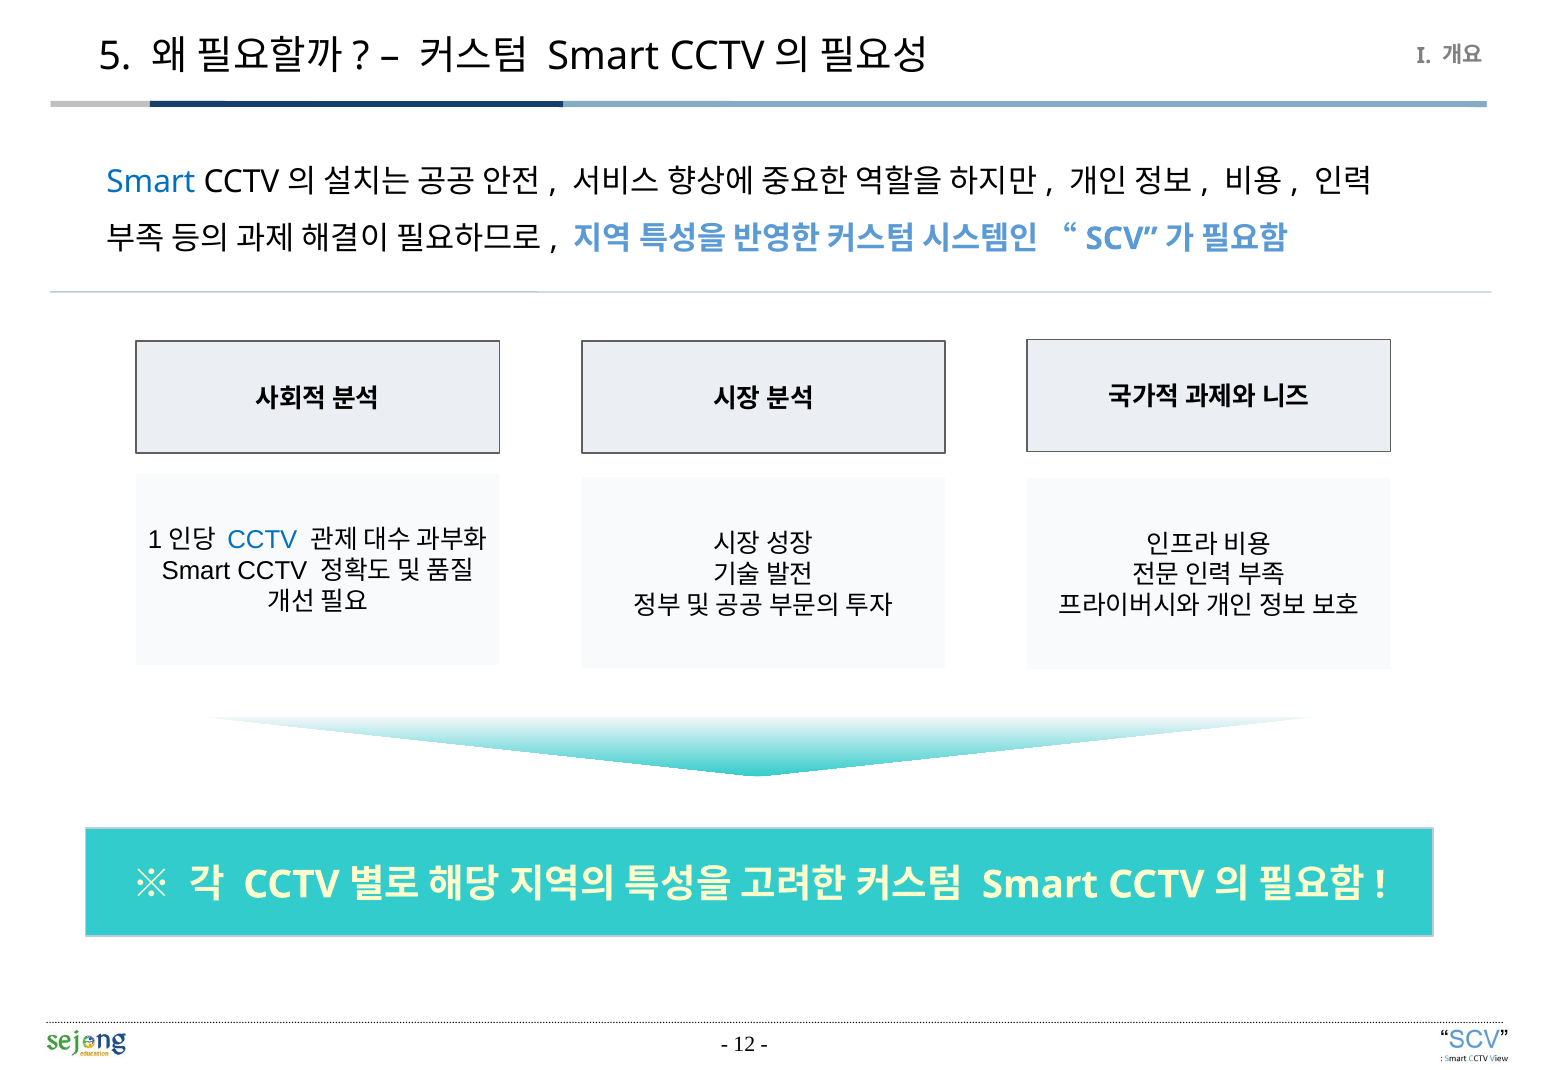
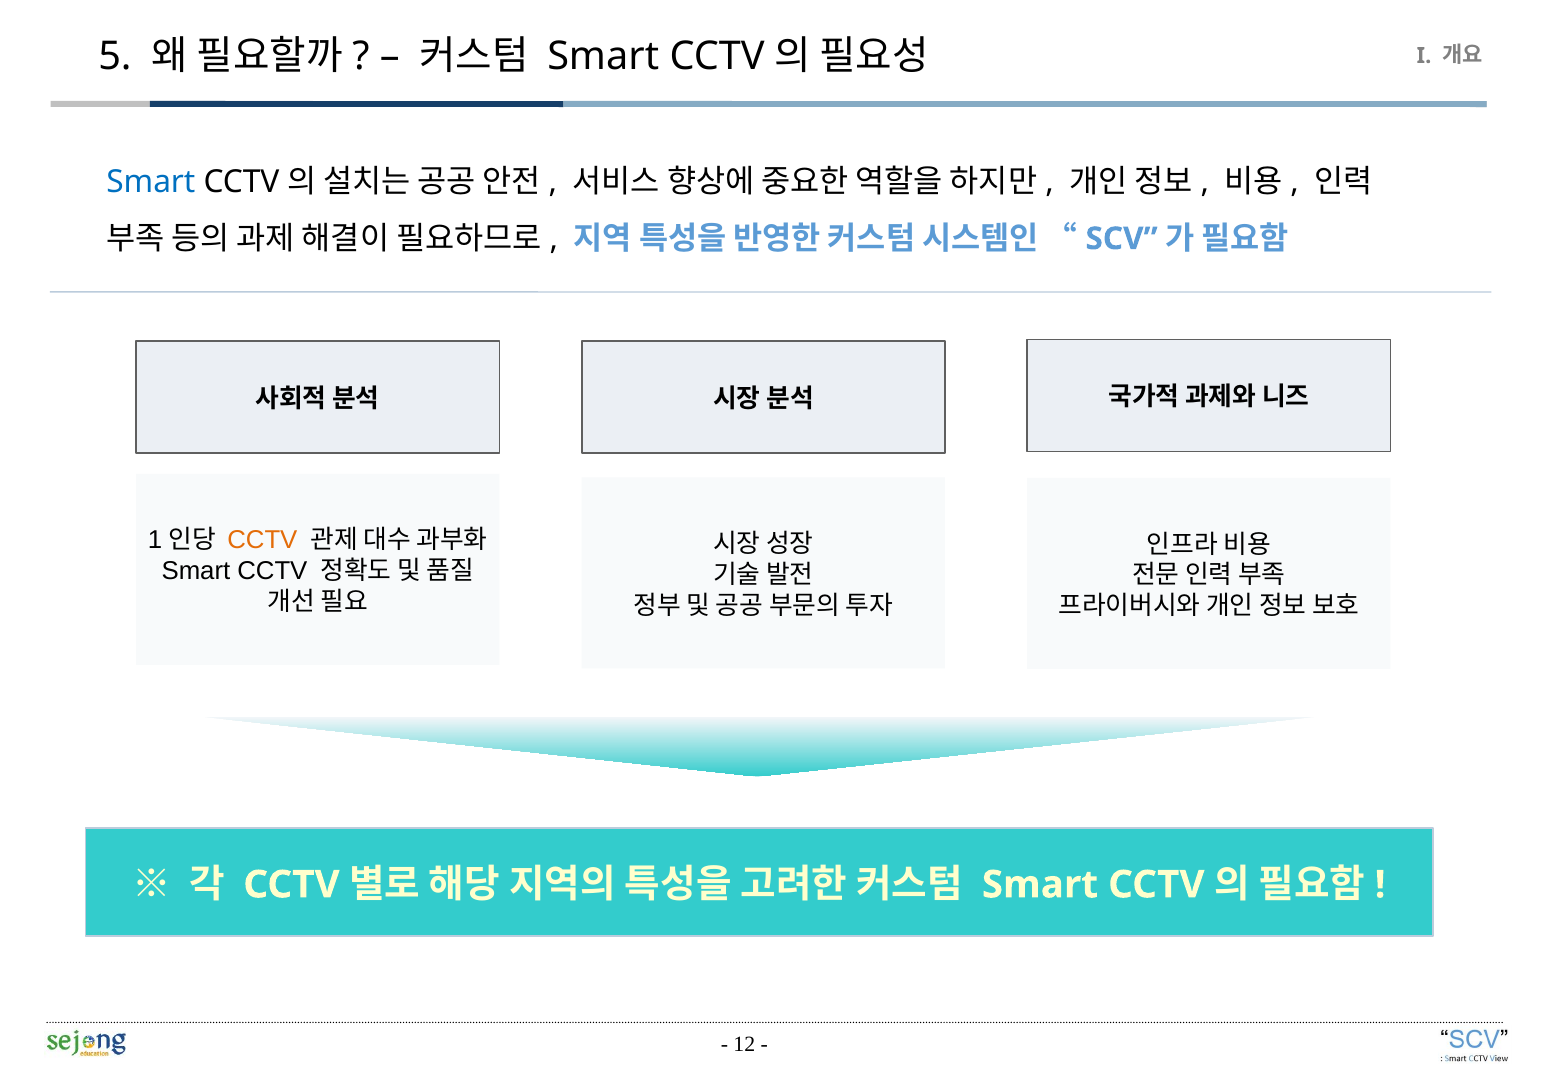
CCTV colour: blue -> orange (262, 540)
